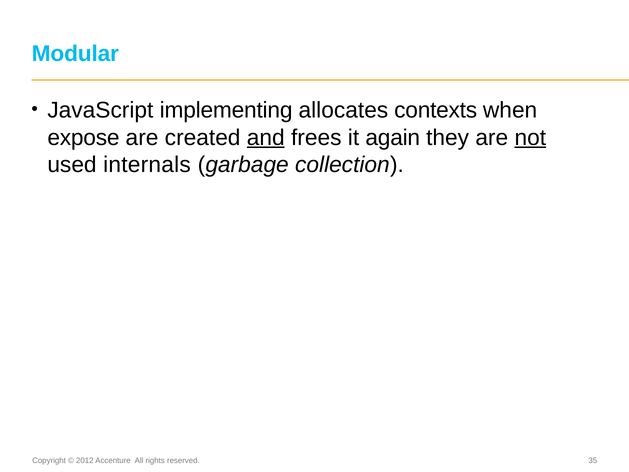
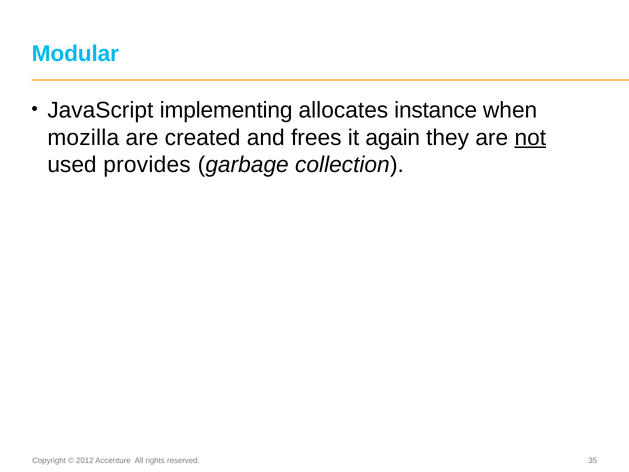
contexts: contexts -> instance (436, 110)
expose: expose -> mozilla (83, 137)
and underline: present -> none (266, 137)
internals: internals -> provides (147, 165)
